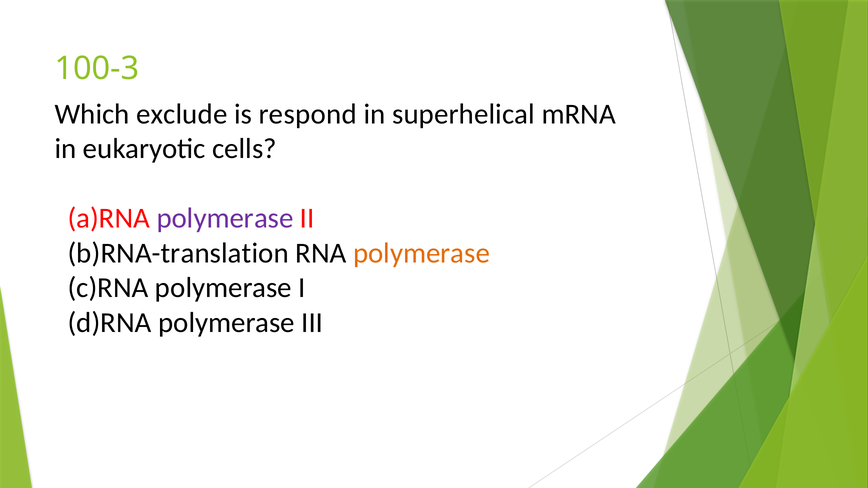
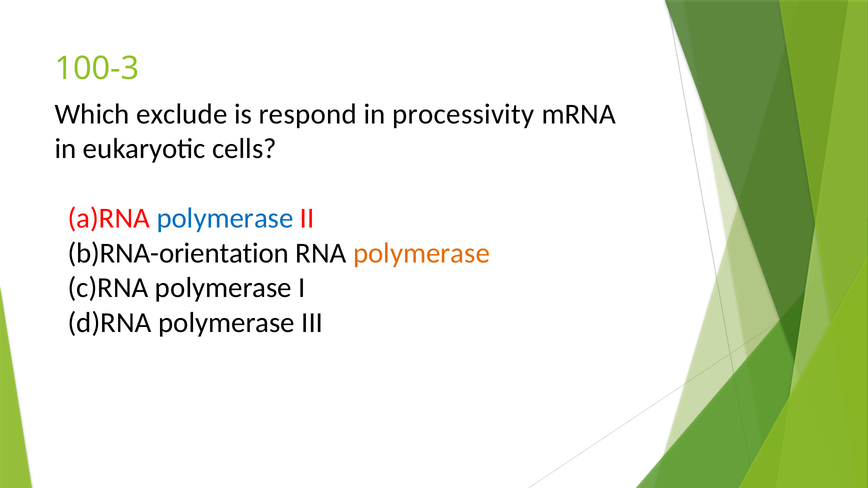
superhelical: superhelical -> processivity (463, 114)
polymerase colour: purple -> blue (225, 218)
b)RNA-translation: b)RNA-translation -> b)RNA-orientation (178, 253)
